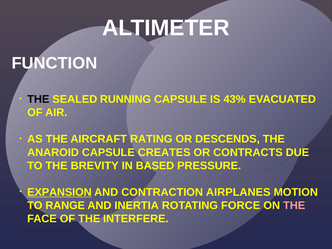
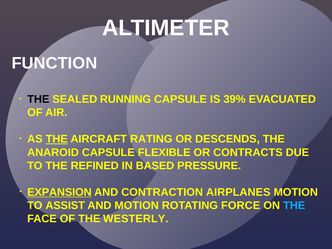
43%: 43% -> 39% (235, 99)
THE underline: none -> present (57, 139)
CREATES: CREATES -> FLEXIBLE (164, 152)
BREVITY: BREVITY -> REFINED (95, 166)
RANGE: RANGE -> ASSIST (65, 205)
AND INERTIA: INERTIA -> MOTION (137, 205)
THE colour: pink -> light blue (294, 205)
INTERFERE: INTERFERE -> WESTERLY (136, 219)
